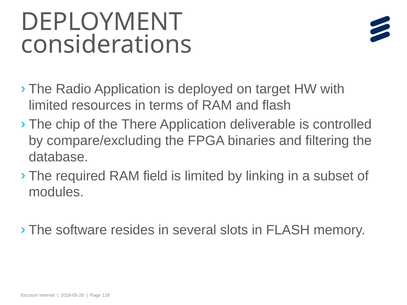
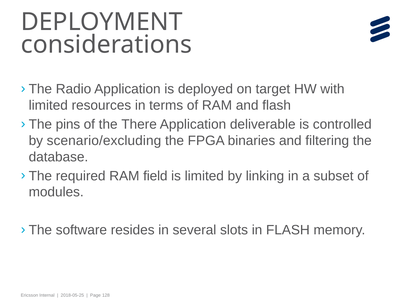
chip: chip -> pins (68, 124)
compare/excluding: compare/excluding -> scenario/excluding (104, 141)
